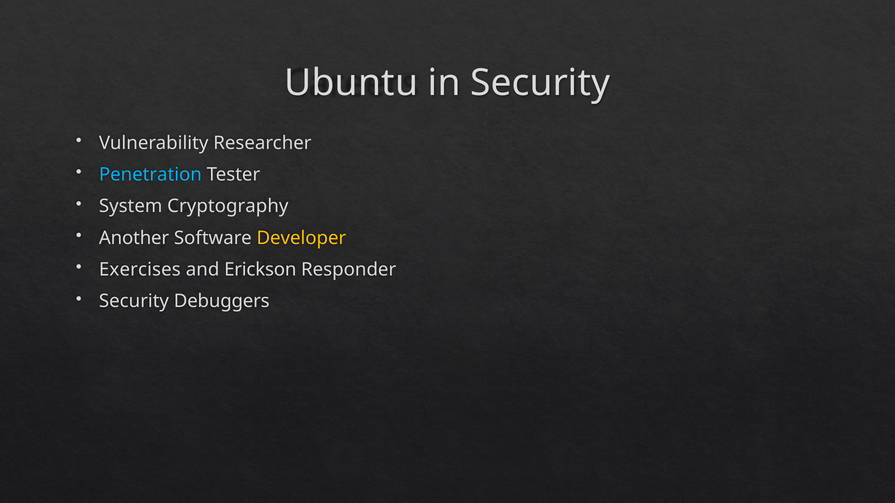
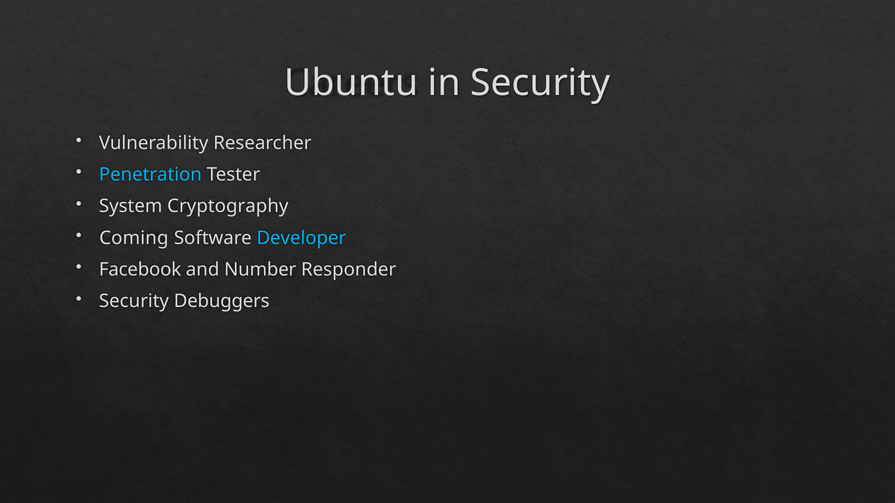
Another: Another -> Coming (134, 238)
Developer colour: yellow -> light blue (301, 238)
Exercises: Exercises -> Facebook (140, 270)
Erickson: Erickson -> Number (260, 270)
